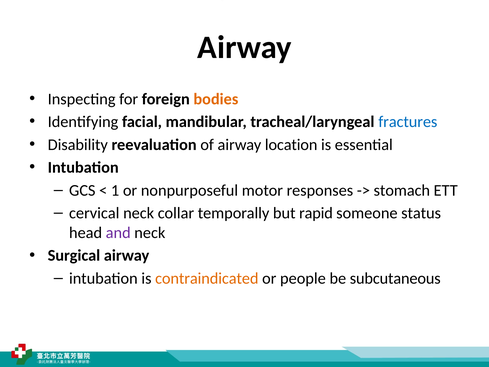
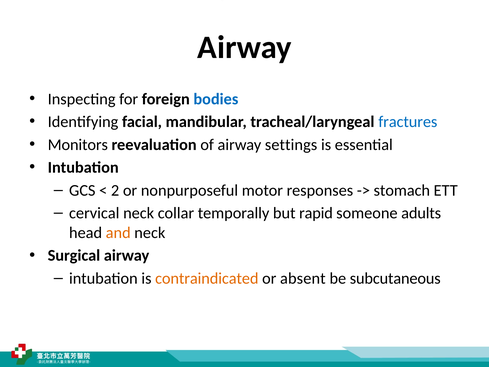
bodies colour: orange -> blue (216, 99)
Disability: Disability -> Monitors (78, 145)
location: location -> settings (291, 145)
1: 1 -> 2 (115, 190)
status: status -> adults (421, 213)
and colour: purple -> orange (118, 233)
people: people -> absent (303, 278)
